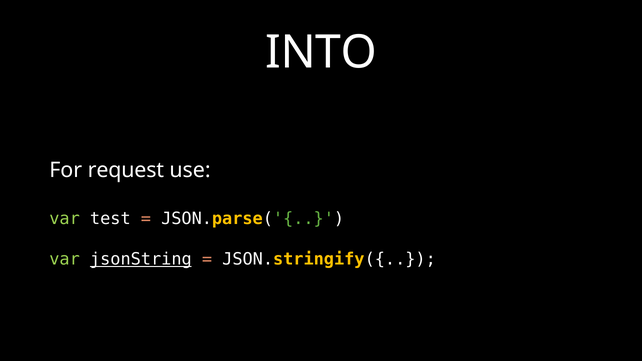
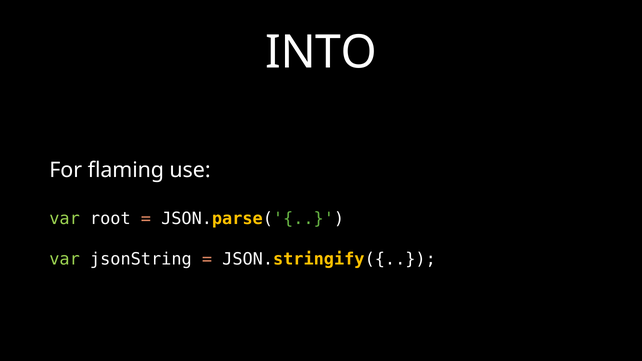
request: request -> flaming (126, 170)
test: test -> root (110, 219)
jsonString underline: present -> none (141, 259)
